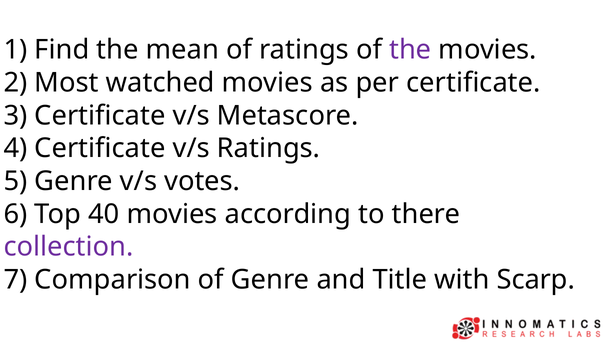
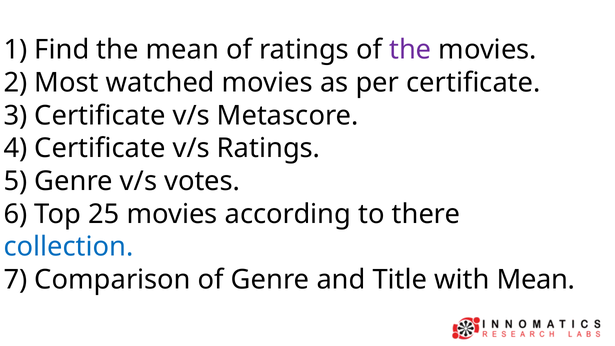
40: 40 -> 25 (104, 214)
collection colour: purple -> blue (69, 247)
with Scarp: Scarp -> Mean (536, 280)
